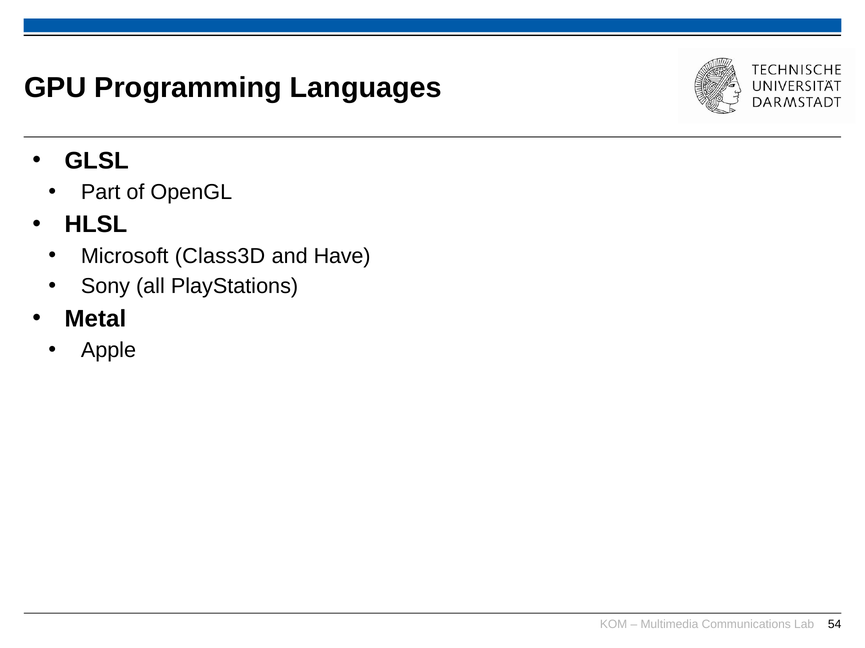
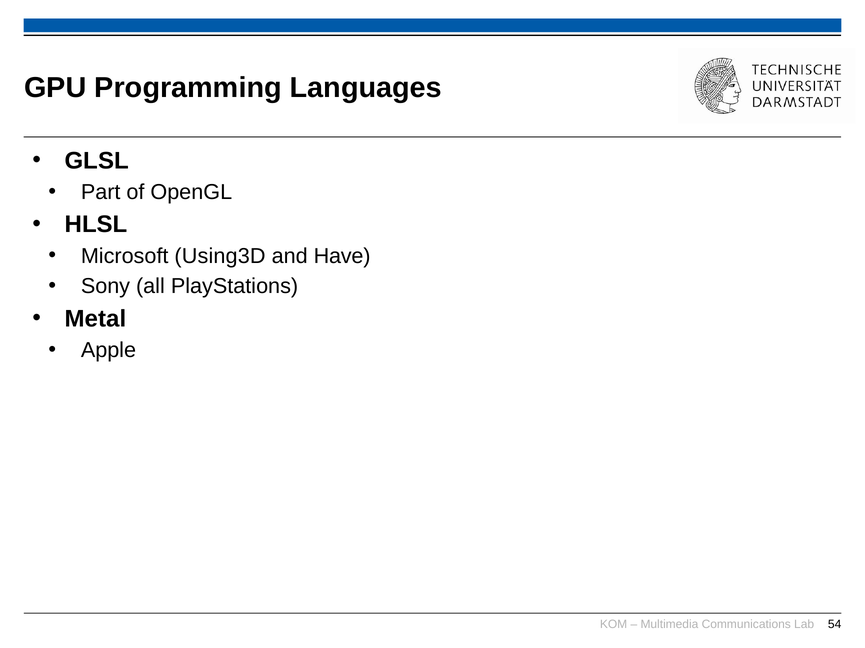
Class3D: Class3D -> Using3D (220, 256)
